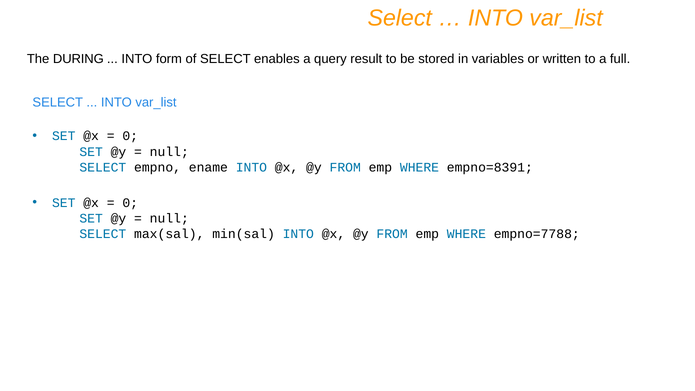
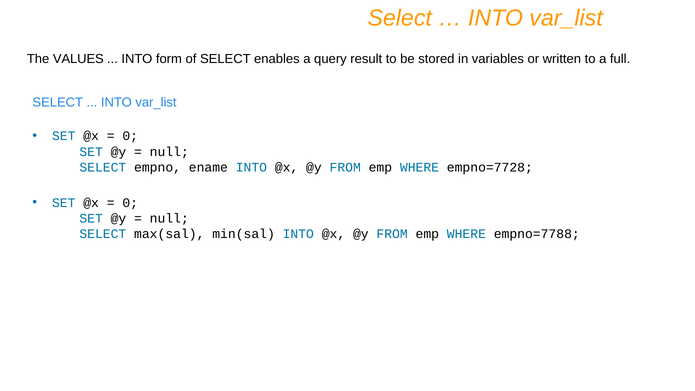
DURING: DURING -> VALUES (78, 59)
empno=8391: empno=8391 -> empno=7728 (490, 167)
